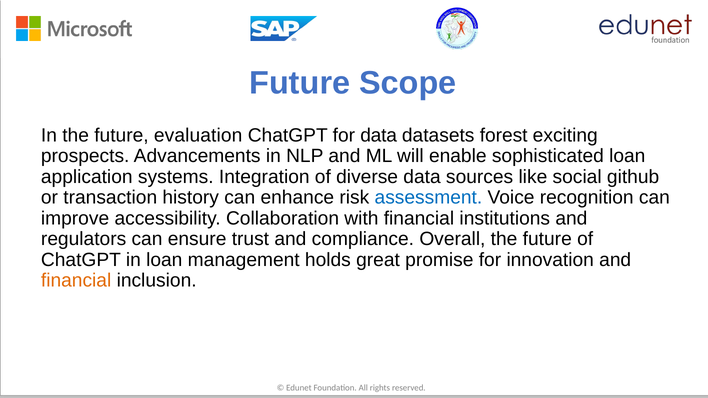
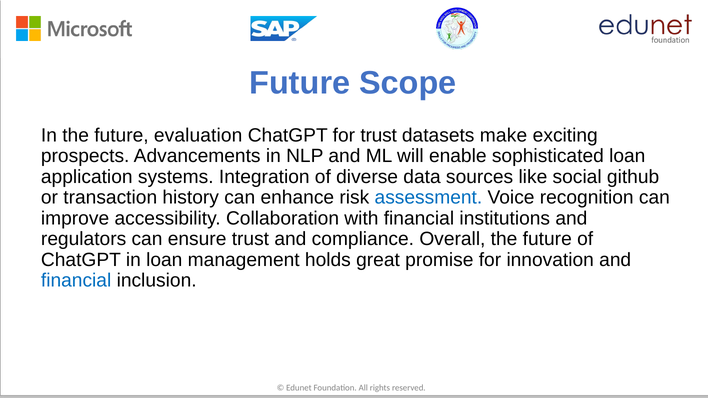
for data: data -> trust (379, 135)
forest: forest -> make (504, 135)
financial colour: orange -> blue (76, 281)
